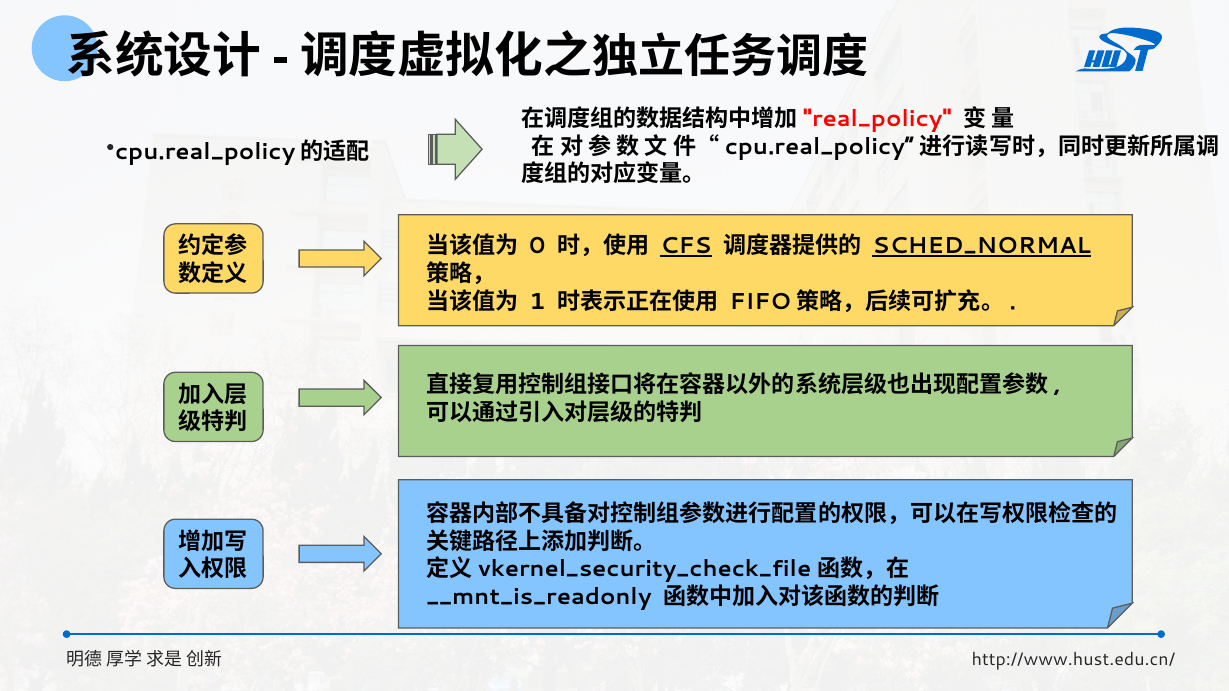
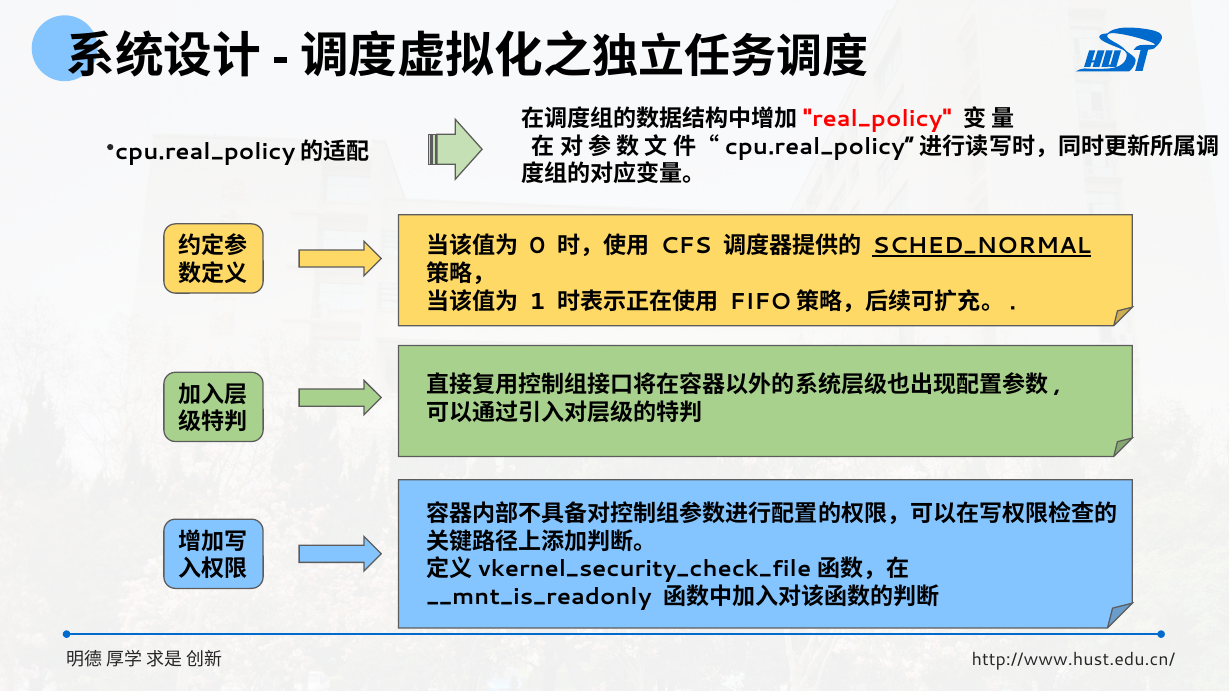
CFS underline: present -> none (686, 246)
